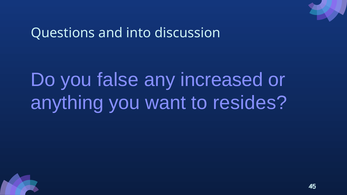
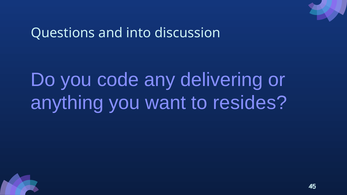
false: false -> code (118, 80)
increased: increased -> delivering (222, 80)
